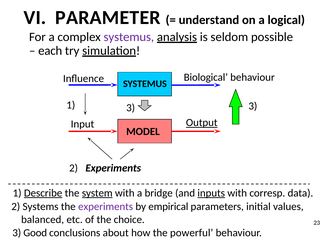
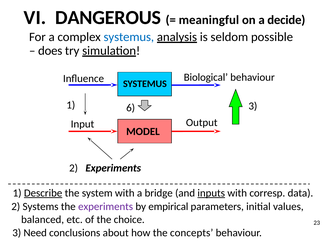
PARAMETER: PARAMETER -> DANGEROUS (108, 18)
understand: understand -> meaningful (209, 20)
logical: logical -> decide (286, 20)
systemus colour: purple -> blue (129, 37)
each: each -> does (50, 51)
1 3: 3 -> 6 (131, 108)
Output underline: present -> none (202, 123)
system underline: present -> none (97, 193)
Good: Good -> Need (35, 233)
powerful: powerful -> concepts (192, 233)
